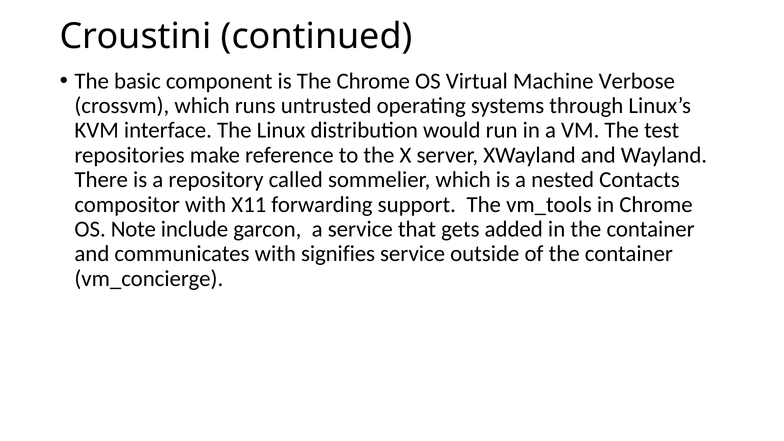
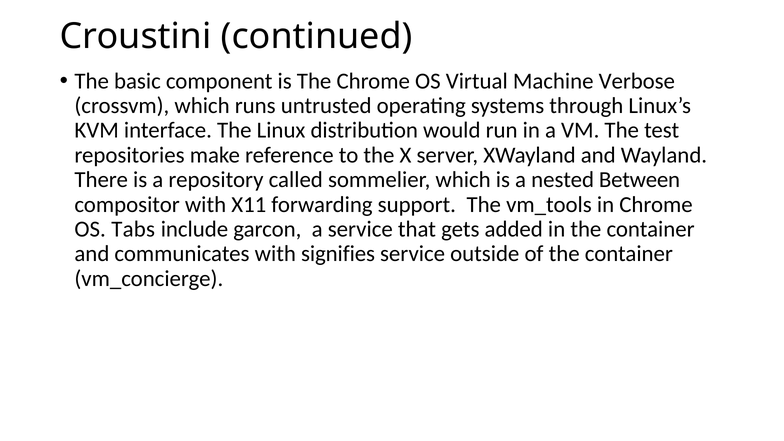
Contacts: Contacts -> Between (640, 180)
Note: Note -> Tabs (133, 229)
